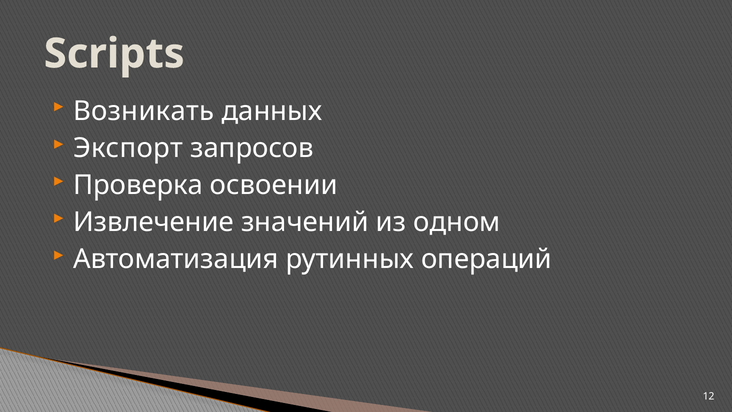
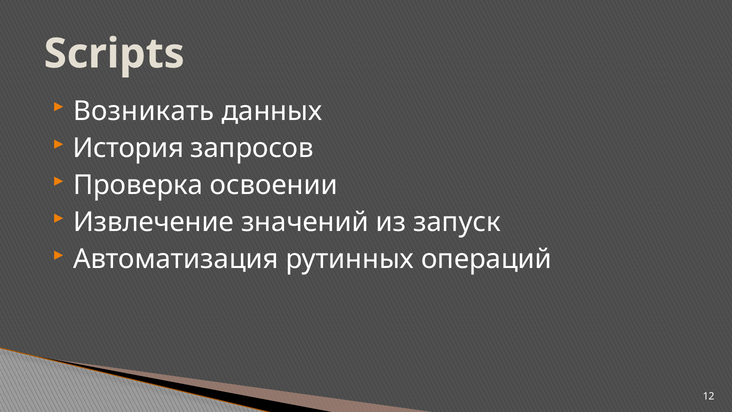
Экспорт: Экспорт -> История (128, 148)
одном: одном -> запуск (457, 222)
